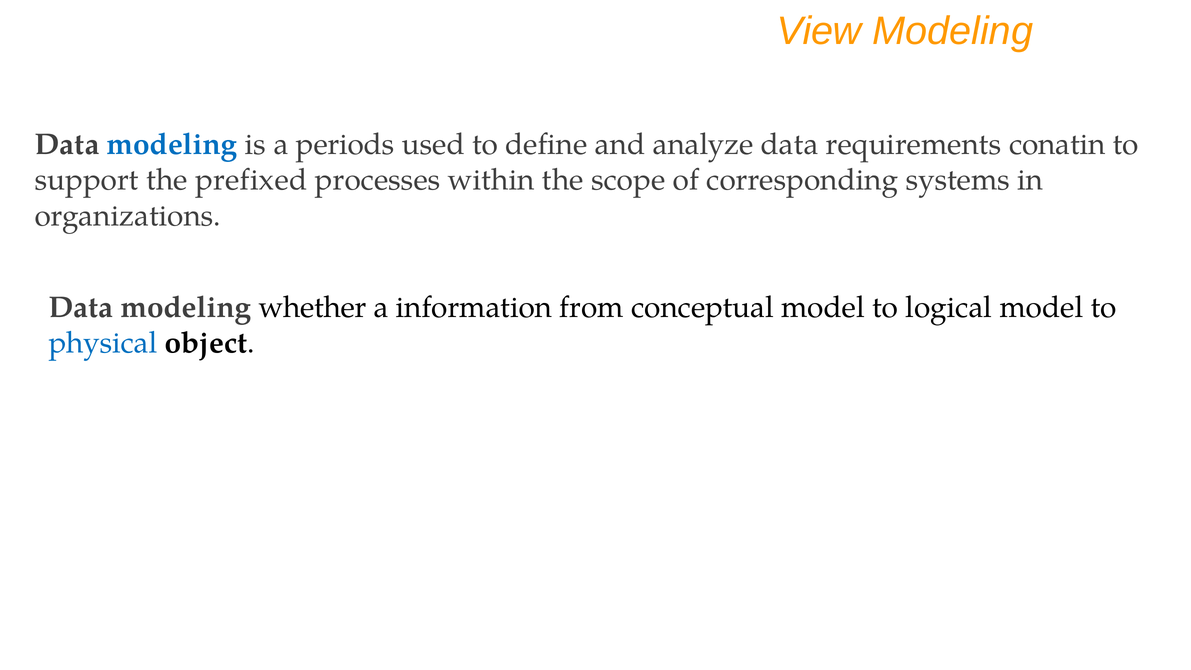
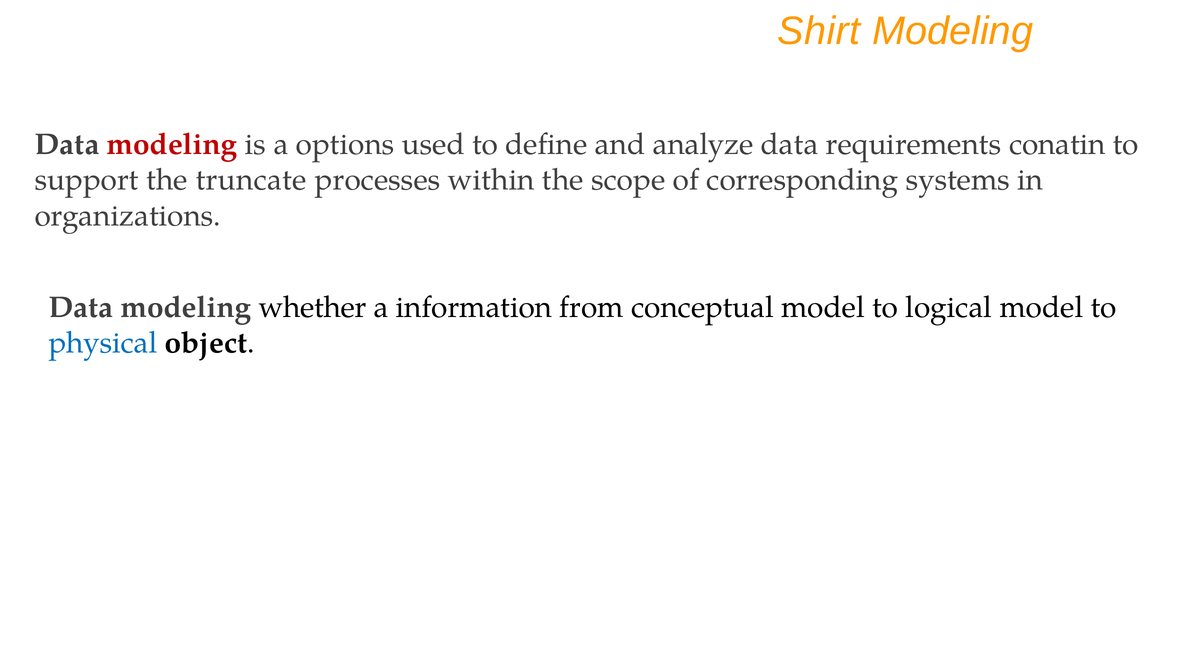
View: View -> Shirt (819, 31)
modeling colour: blue -> red (172, 144)
periods: periods -> options (345, 144)
prefixed: prefixed -> truncate (251, 180)
